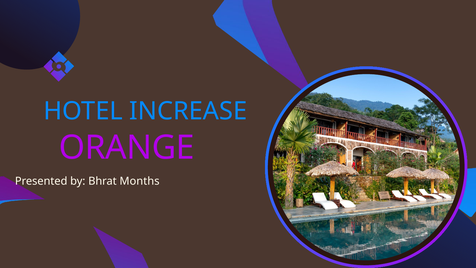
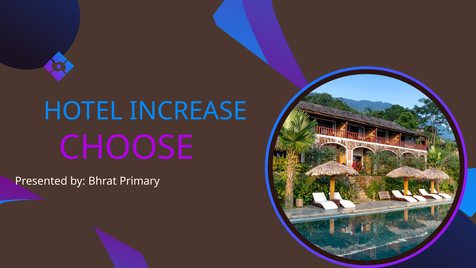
ORANGE: ORANGE -> CHOOSE (127, 147)
Months: Months -> Primary (140, 181)
